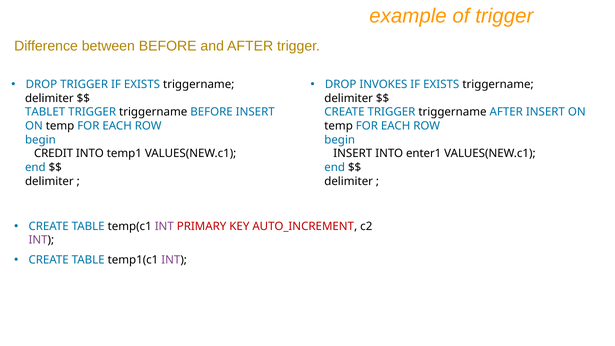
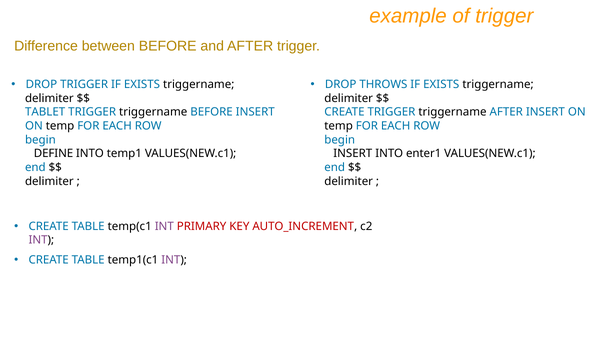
INVOKES: INVOKES -> THROWS (383, 84)
CREDIT: CREDIT -> DEFINE (54, 154)
